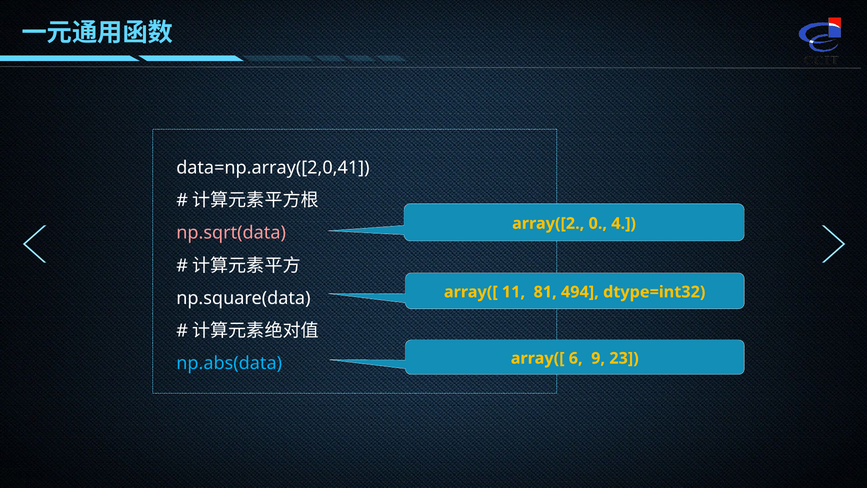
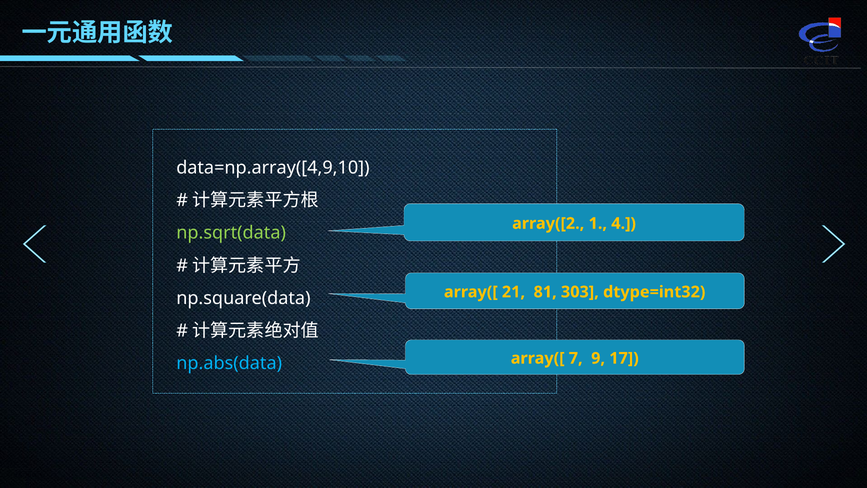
data=np.array([2,0,41: data=np.array([2,0,41 -> data=np.array([4,9,10 (273, 168)
0: 0 -> 1 (598, 223)
np.sqrt(data colour: pink -> light green (231, 233)
11: 11 -> 21 (513, 292)
494: 494 -> 303 (580, 292)
6: 6 -> 7 (576, 358)
23: 23 -> 17 (624, 358)
